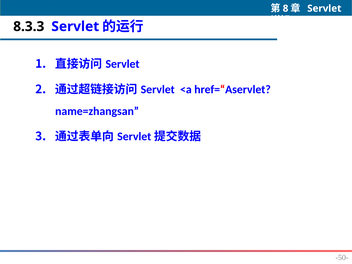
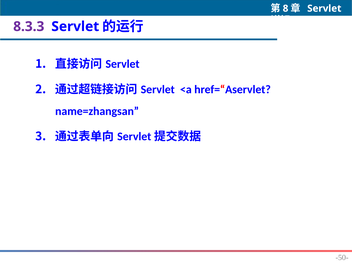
8.3.3 colour: black -> purple (29, 27)
